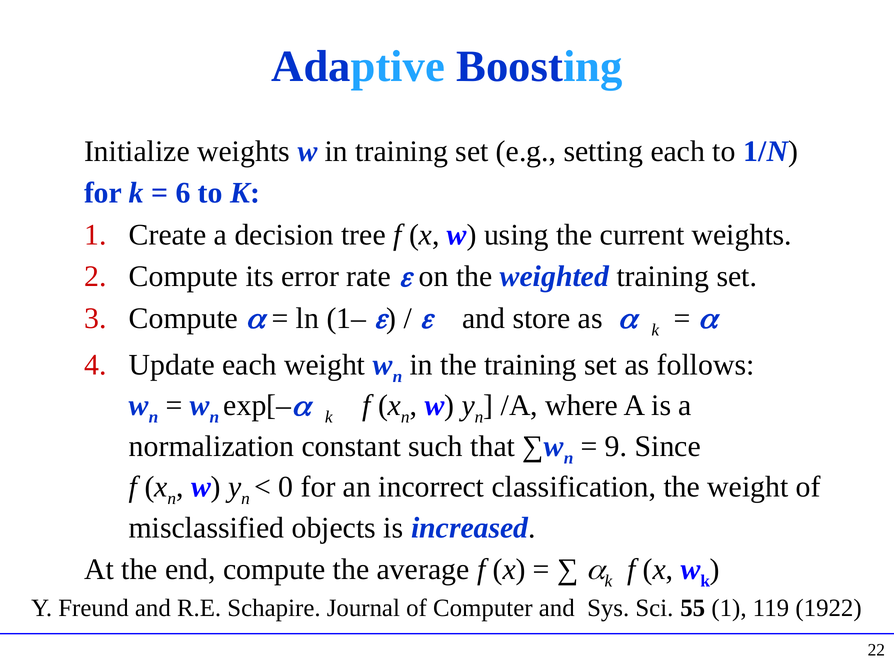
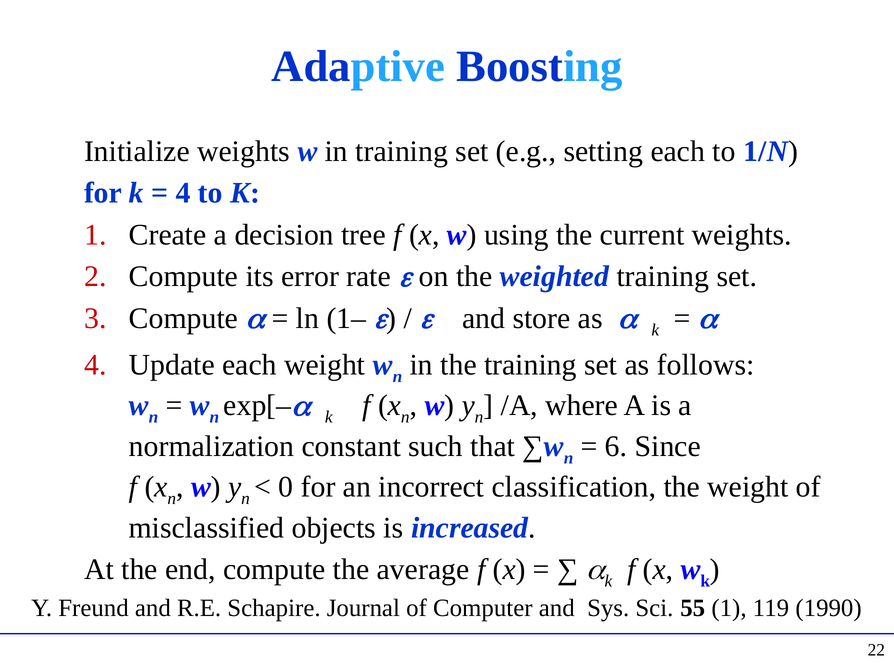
6: 6 -> 4 (183, 193)
9: 9 -> 6 (616, 446)
1922: 1922 -> 1990 (829, 608)
